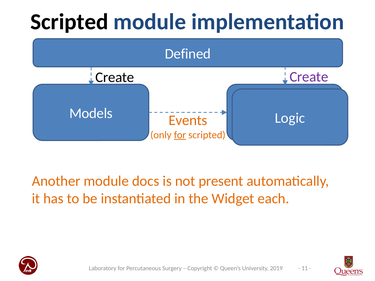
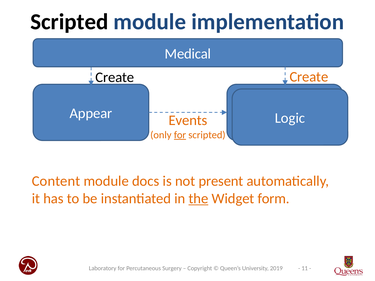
Defined: Defined -> Medical (188, 54)
Create colour: purple -> orange (309, 77)
Models: Models -> Appear (91, 113)
Another: Another -> Content (56, 181)
the underline: none -> present (198, 199)
each: each -> form (273, 199)
